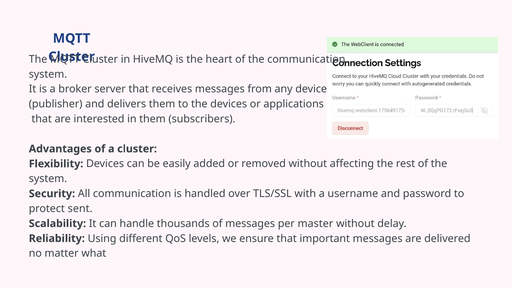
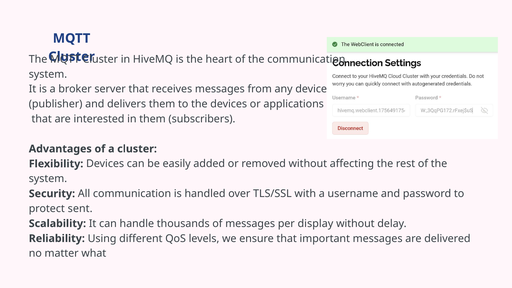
master: master -> display (315, 224)
